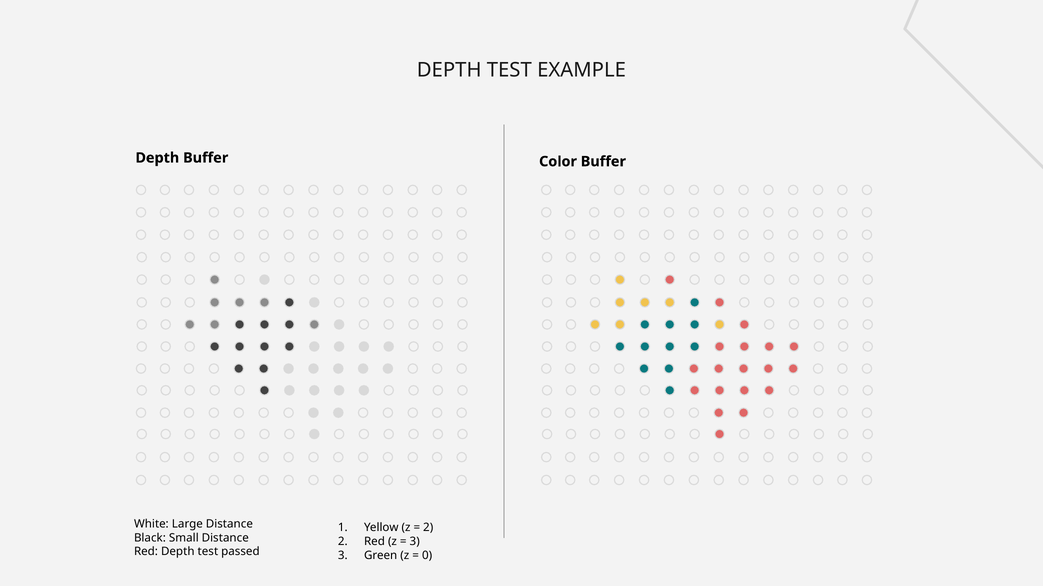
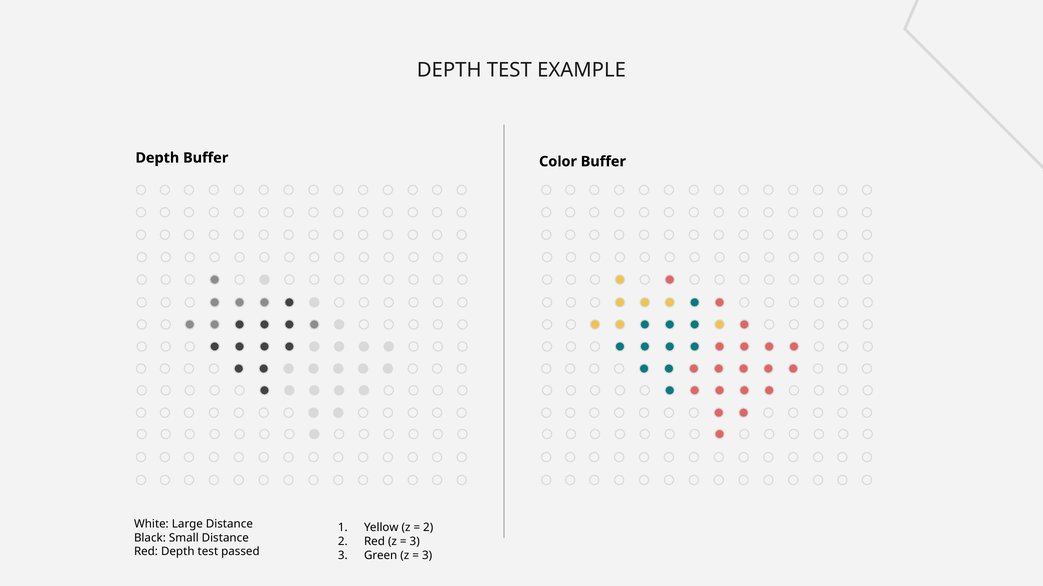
0: 0 -> 3 (427, 556)
